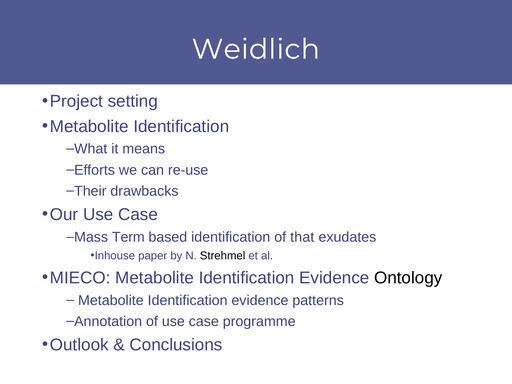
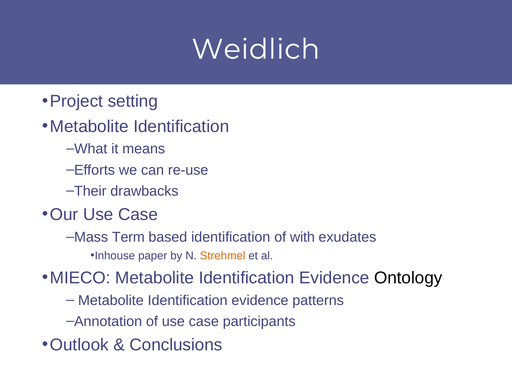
that: that -> with (302, 237)
Strehmel colour: black -> orange (223, 256)
programme: programme -> participants (259, 321)
